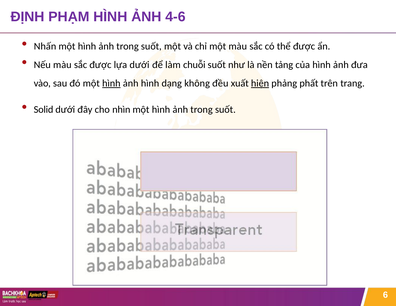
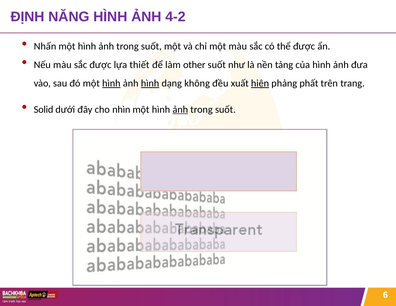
PHẠM: PHẠM -> NĂNG (69, 17)
4-6: 4-6 -> 4-2 (176, 17)
lựa dưới: dưới -> thiết (139, 65)
chuỗi: chuỗi -> other (194, 65)
hình underline: none -> present (150, 83)
ảnh underline: none -> present (180, 109)
